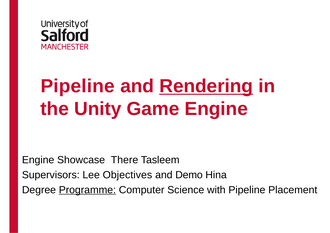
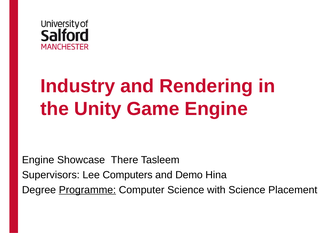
Pipeline: Pipeline -> Industry (78, 86)
Rendering underline: present -> none (206, 86)
Objectives: Objectives -> Computers (128, 175)
with Pipeline: Pipeline -> Science (247, 190)
